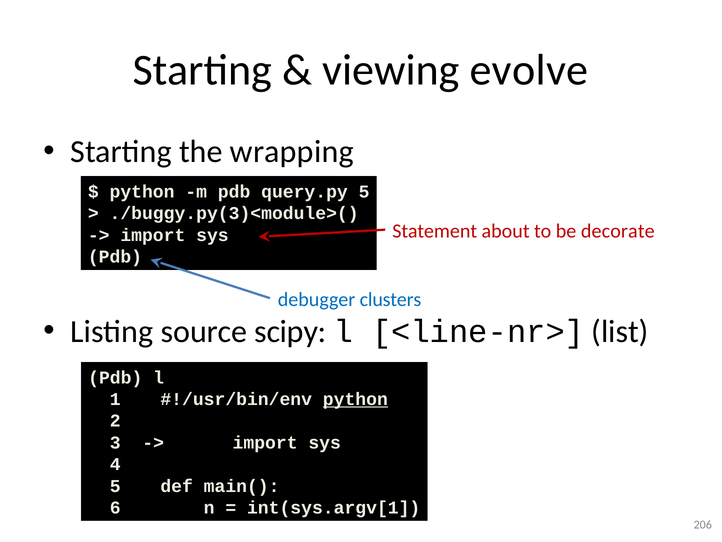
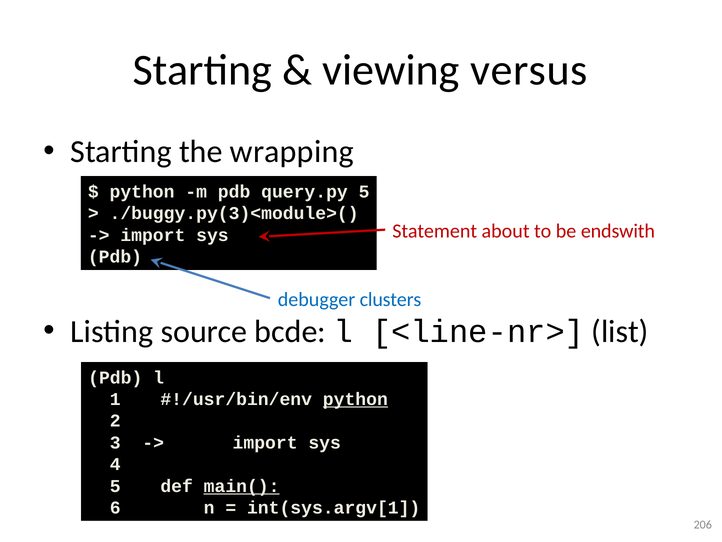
evolve: evolve -> versus (529, 70)
decorate: decorate -> endswith (618, 231)
scipy: scipy -> bcde (290, 331)
main( underline: none -> present (242, 486)
